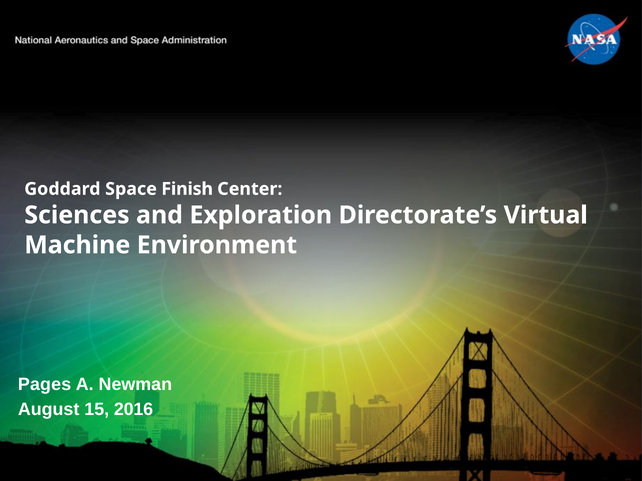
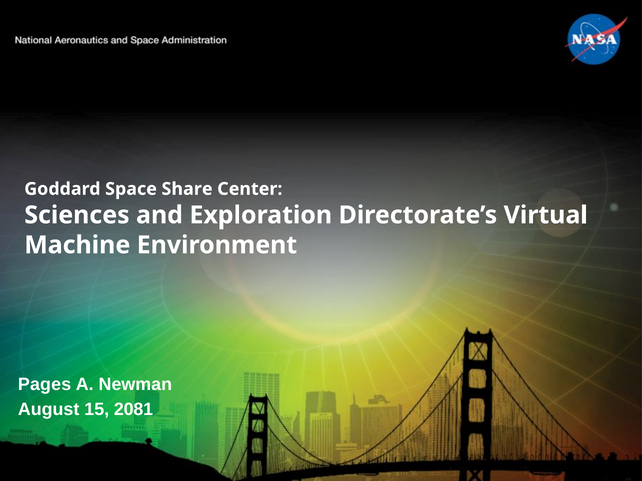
Finish: Finish -> Share (187, 189)
2016: 2016 -> 2081 (134, 410)
